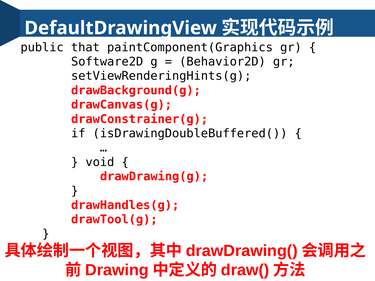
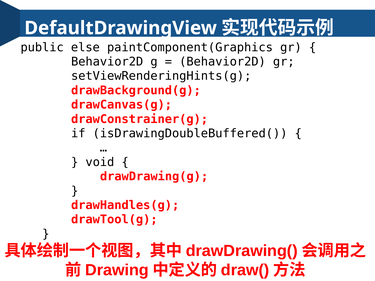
that: that -> else (85, 47)
Software2D: Software2D -> Behavior2D (107, 62)
